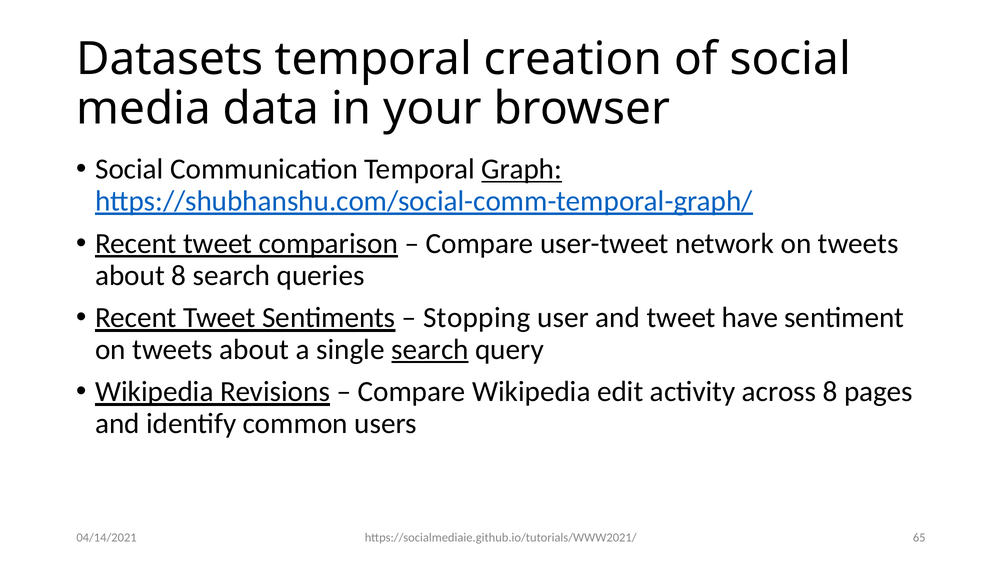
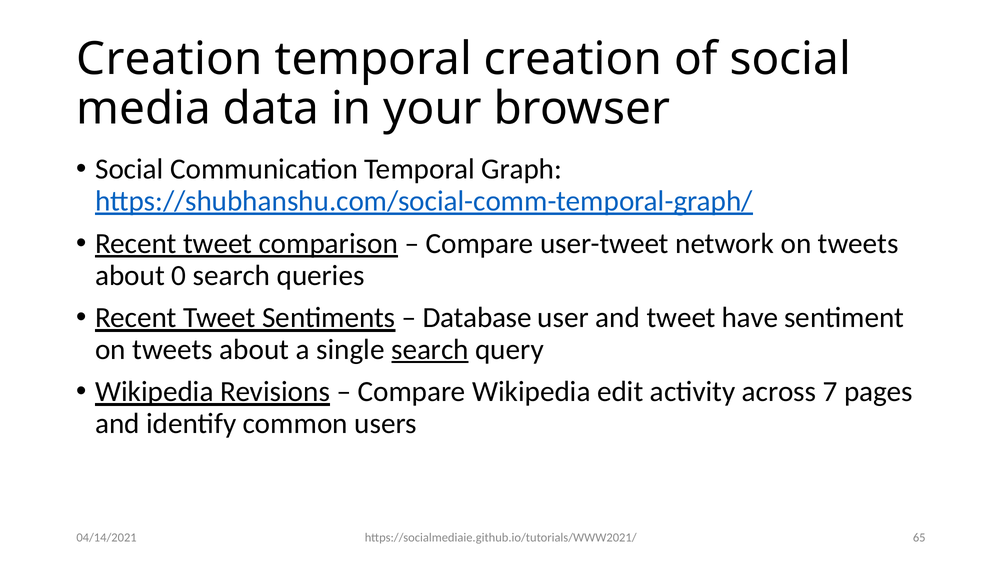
Datasets: Datasets -> Creation (170, 59)
Graph underline: present -> none (522, 169)
about 8: 8 -> 0 (179, 276)
Stopping: Stopping -> Database (477, 318)
across 8: 8 -> 7 (830, 392)
